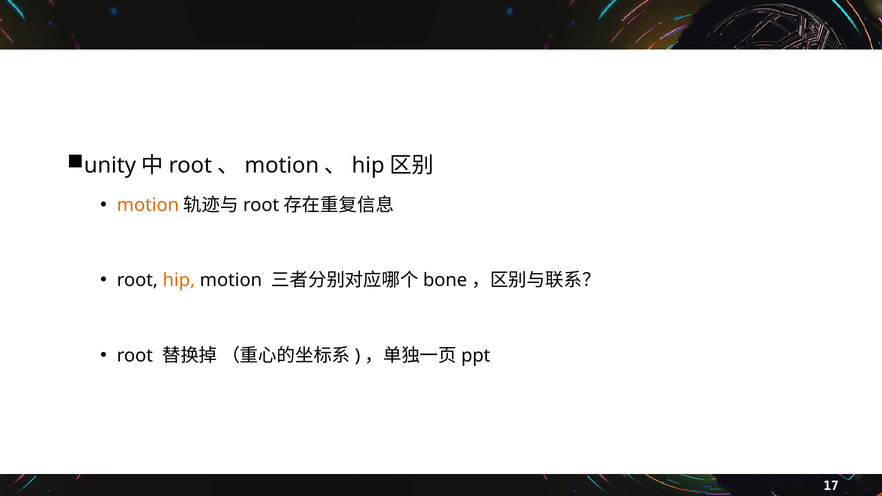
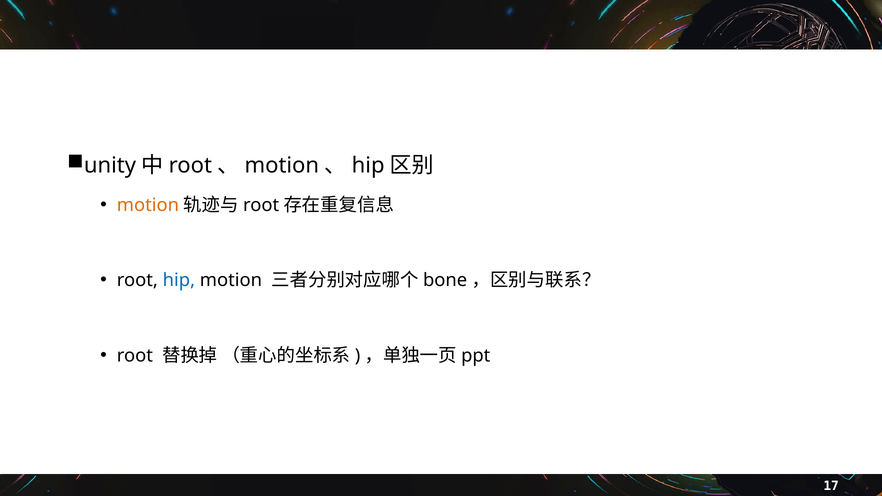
hip colour: orange -> blue (179, 280)
